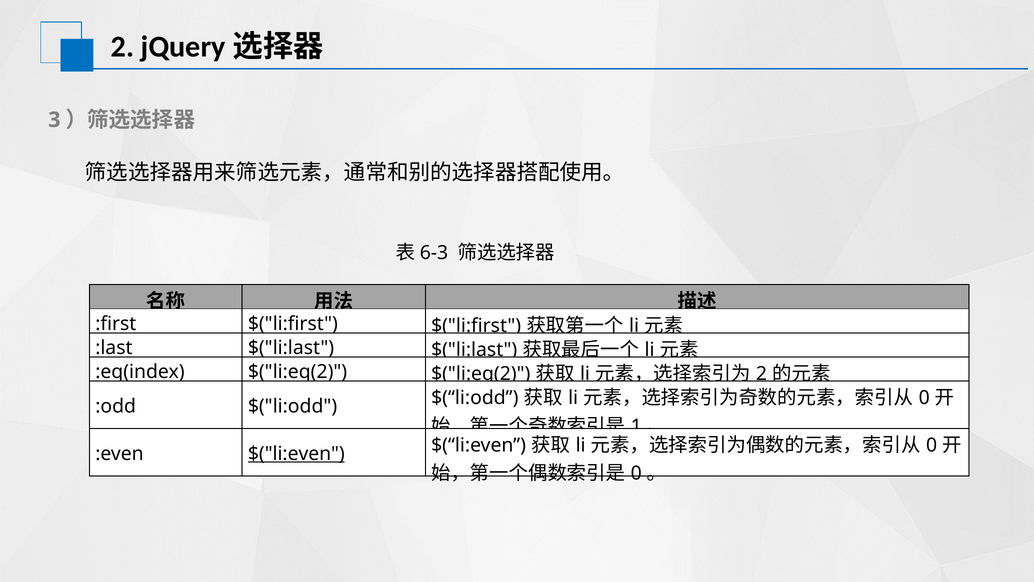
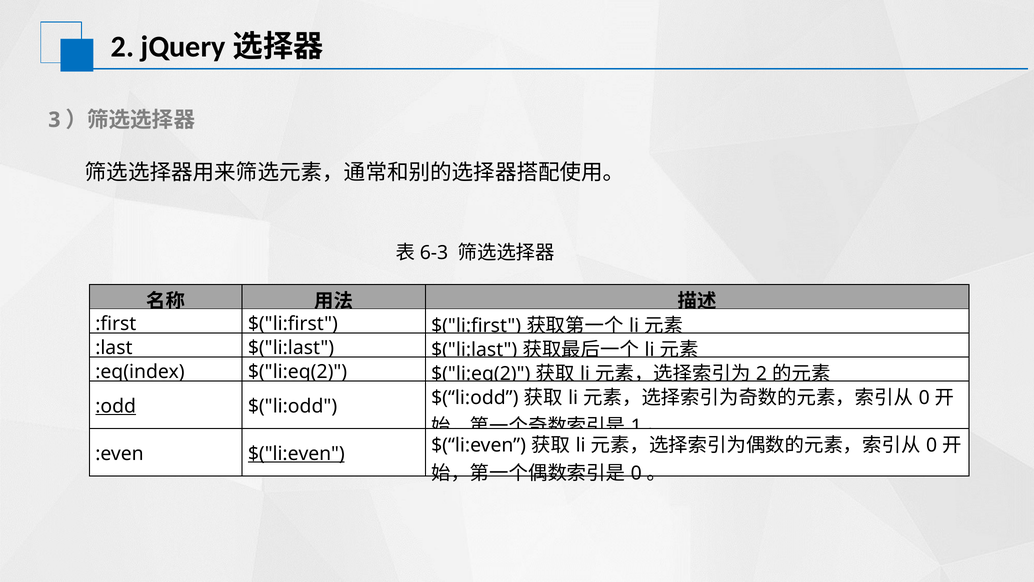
:odd underline: none -> present (116, 406)
